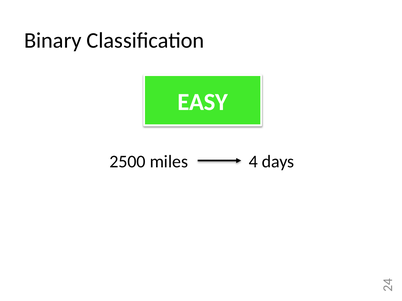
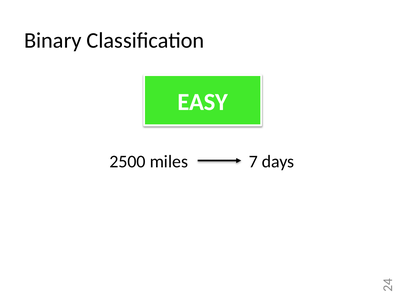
miles 4: 4 -> 7 (253, 162)
